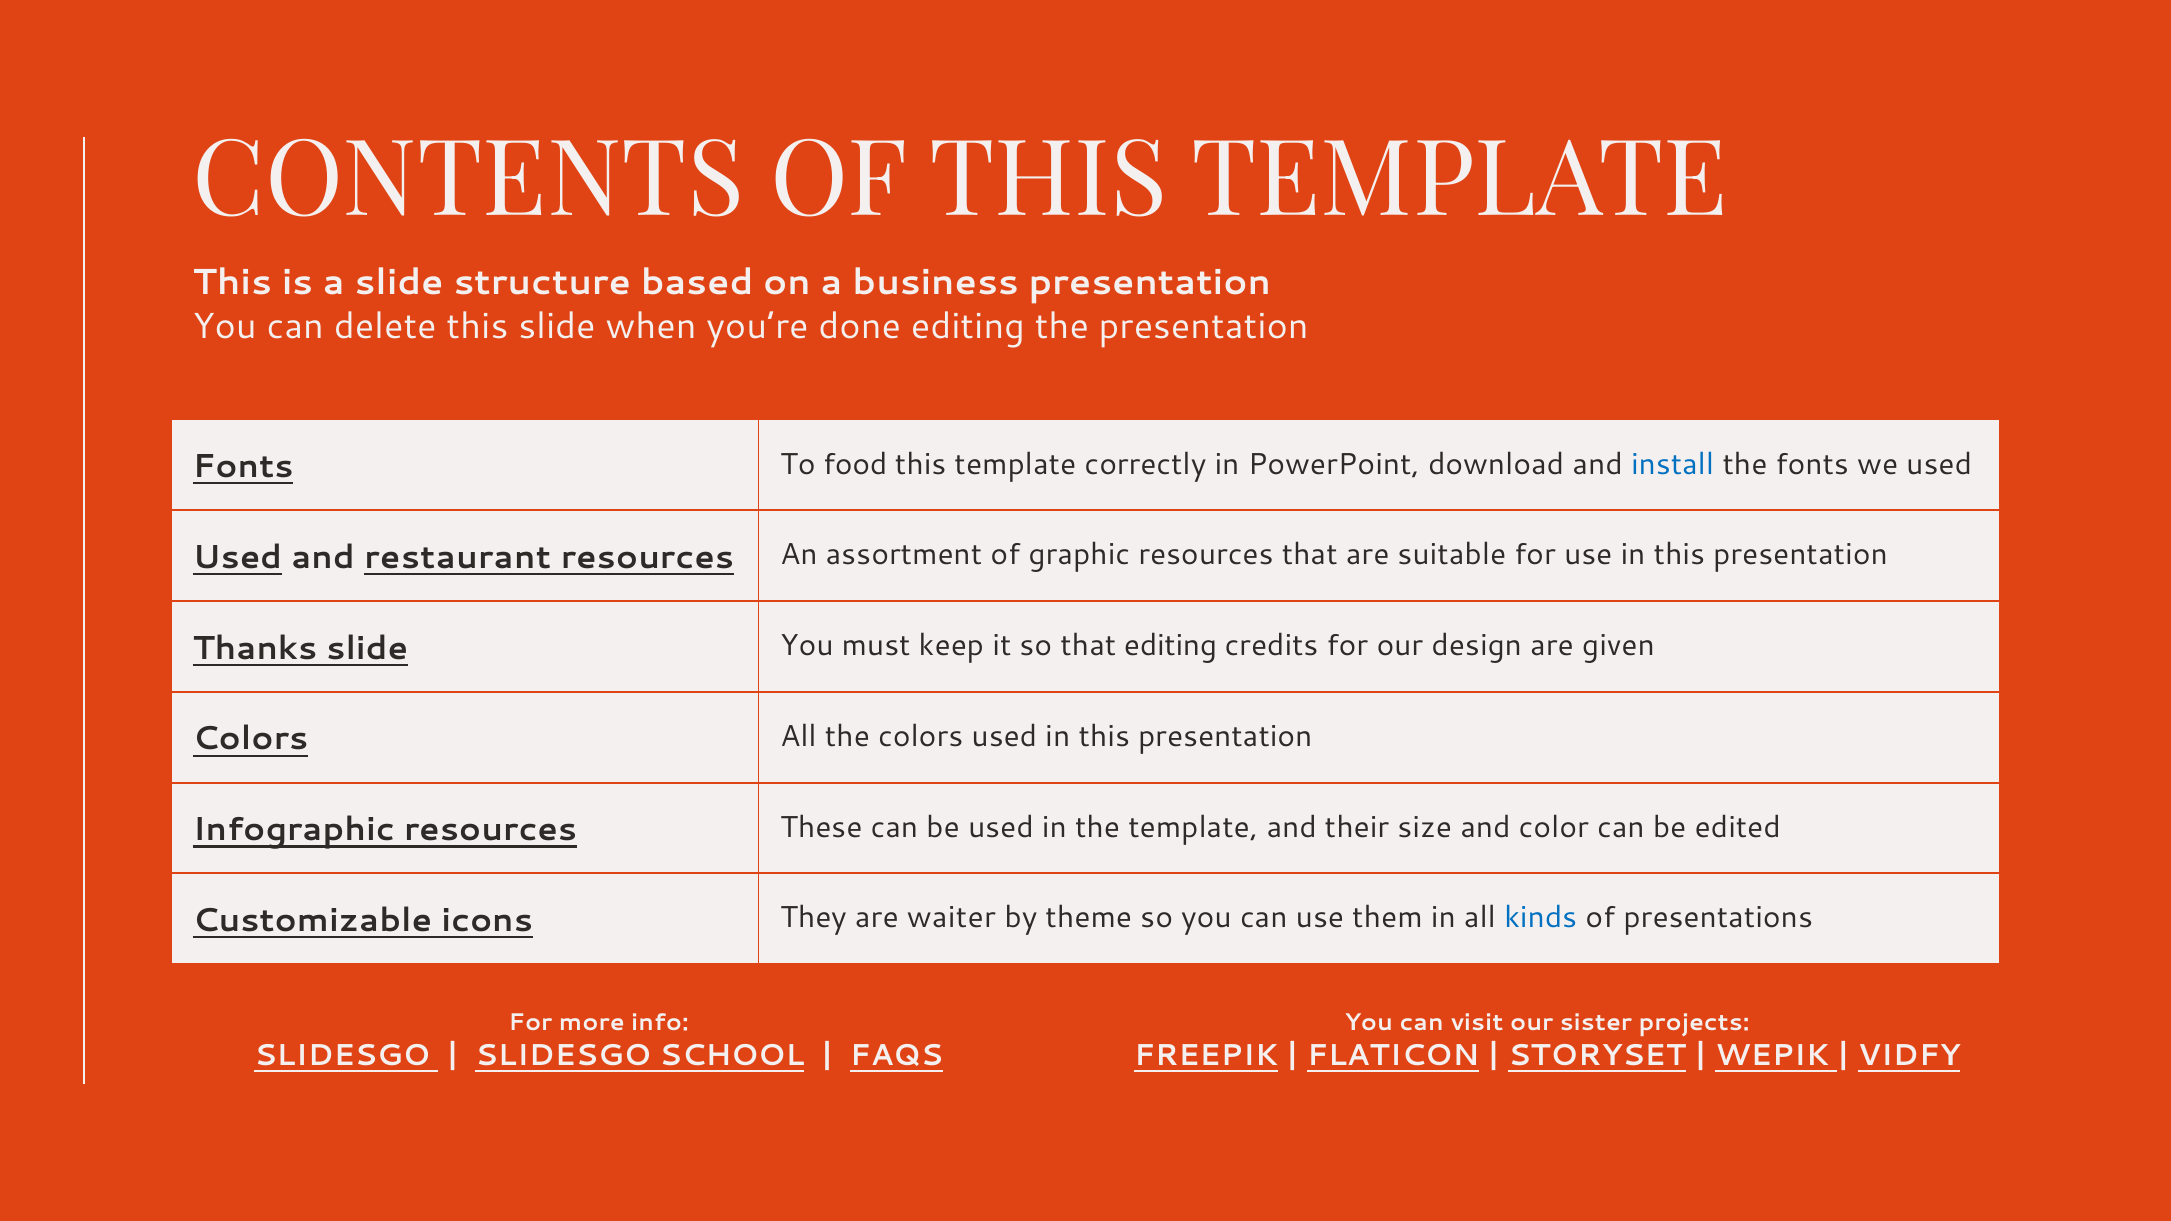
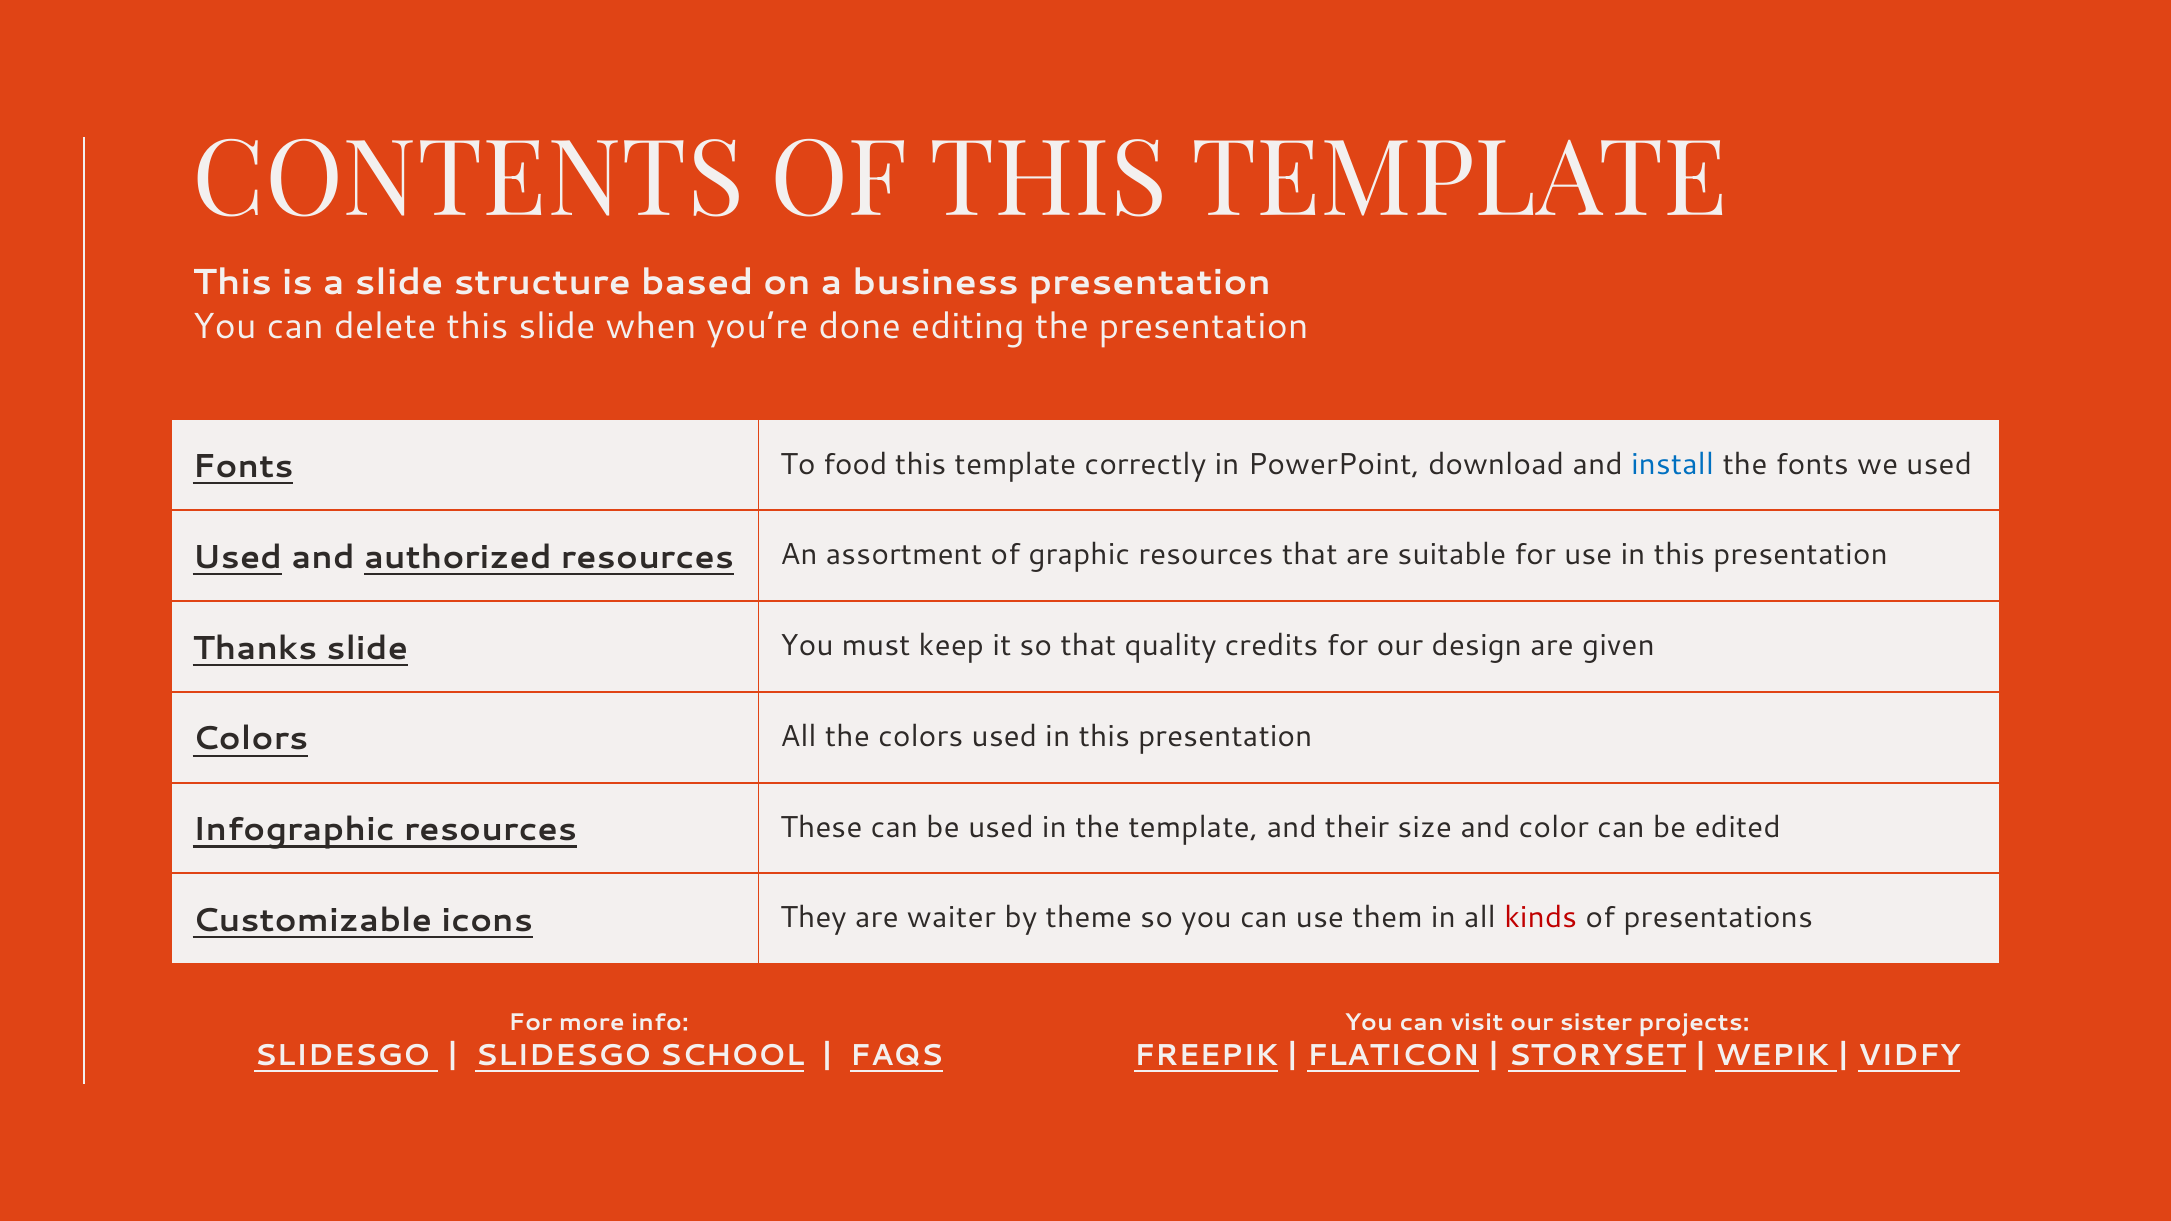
restaurant: restaurant -> authorized (458, 558)
that editing: editing -> quality (1171, 646)
kinds colour: blue -> red (1541, 918)
